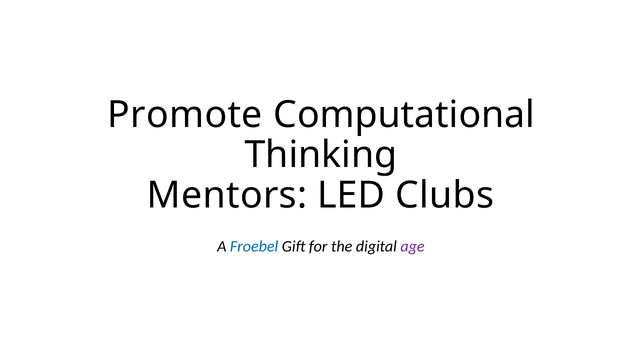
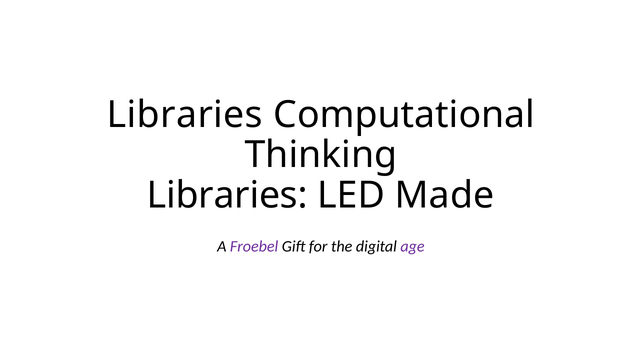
Promote: Promote -> Libraries (185, 115)
Mentors: Mentors -> Libraries (227, 196)
Clubs: Clubs -> Made (445, 196)
Froebel colour: blue -> purple (254, 247)
